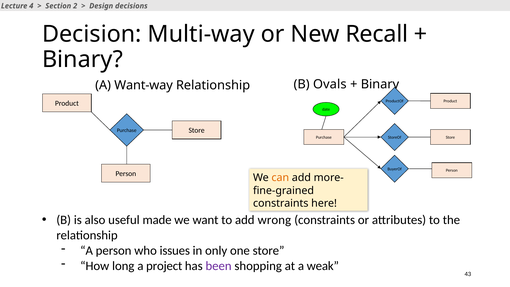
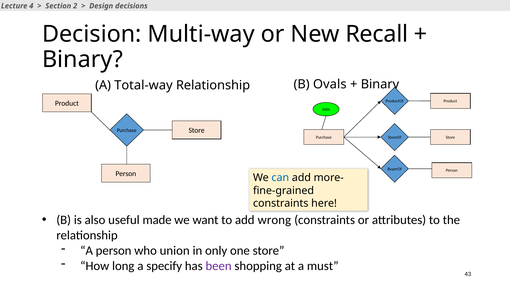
Want-way: Want-way -> Total-way (143, 85)
can colour: orange -> blue (280, 178)
issues: issues -> union (175, 250)
project: project -> specify (164, 266)
weak: weak -> must (323, 266)
